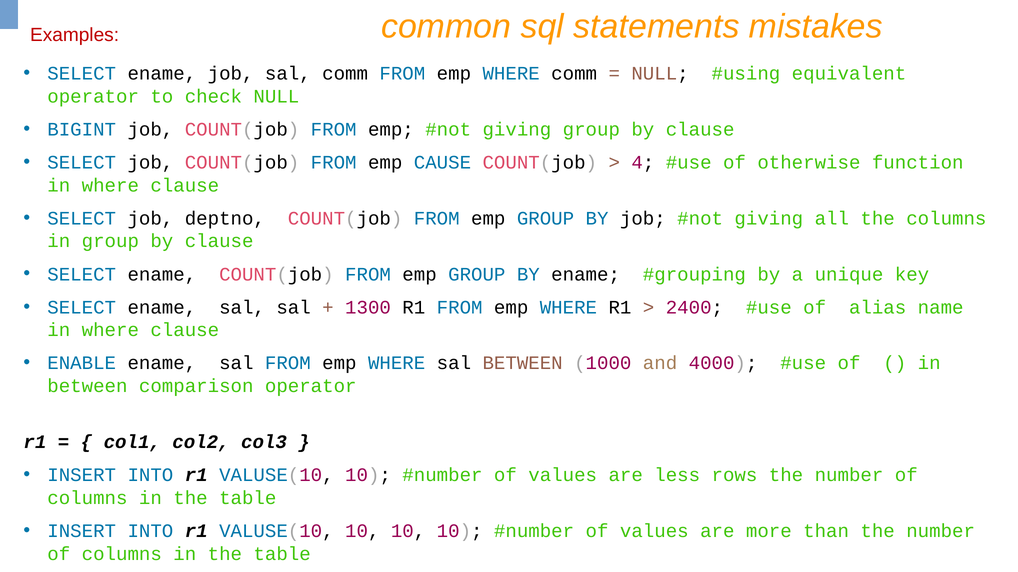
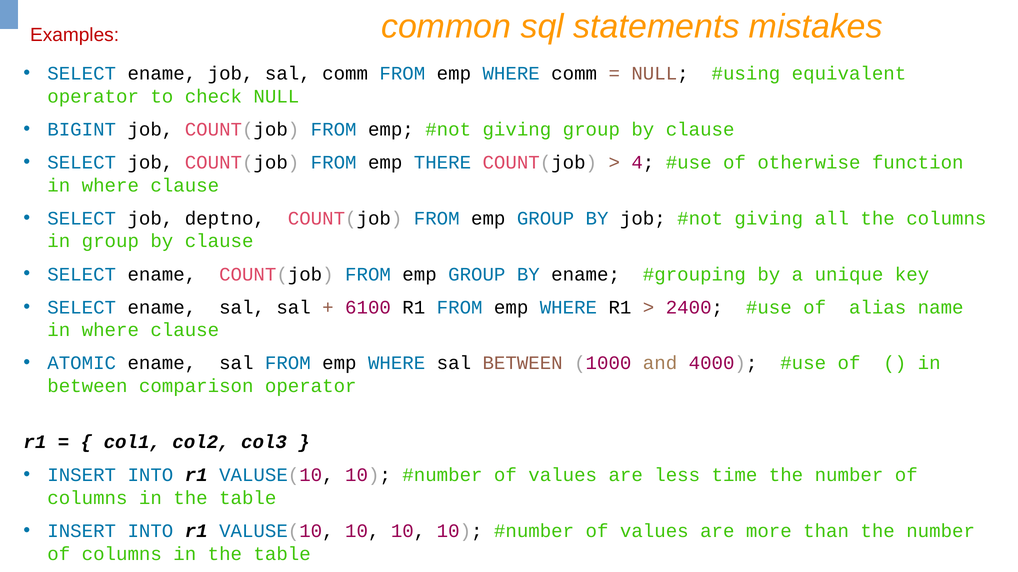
CAUSE: CAUSE -> THERE (442, 163)
1300: 1300 -> 6100 (368, 308)
ENABLE: ENABLE -> ATOMIC (82, 364)
rows: rows -> time (734, 475)
